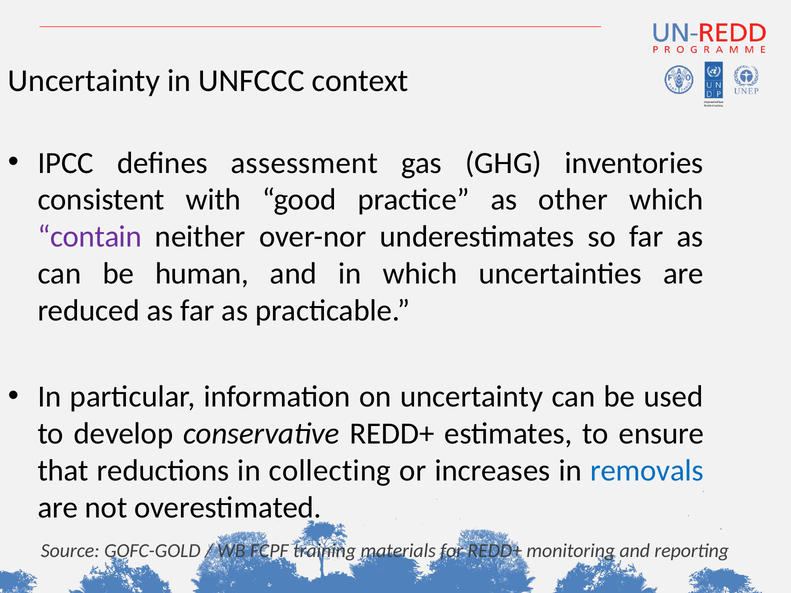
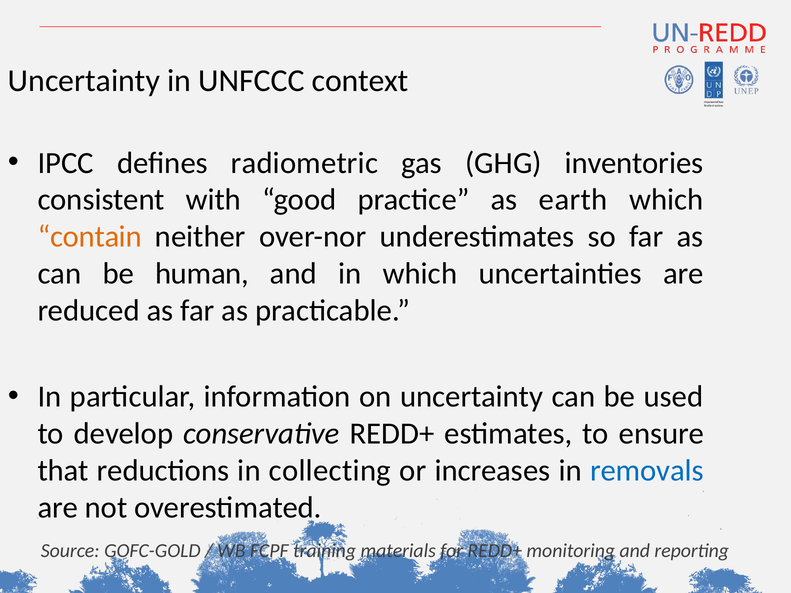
assessment: assessment -> radiometric (304, 163)
other: other -> earth (573, 200)
contain colour: purple -> orange (90, 237)
